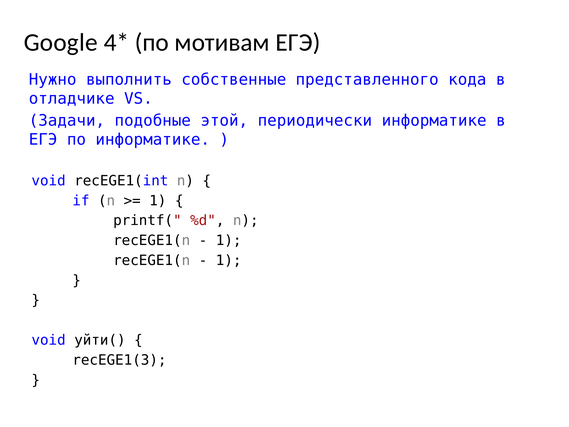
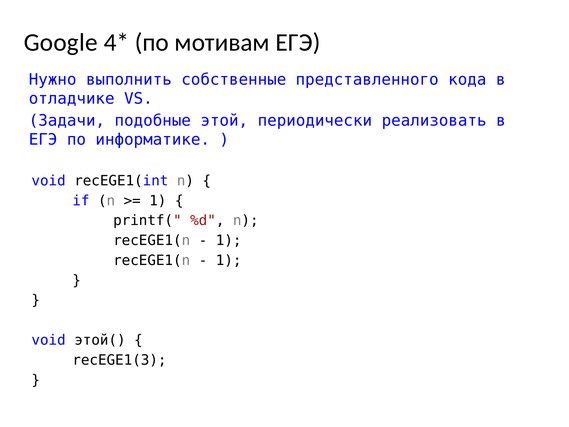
периодически информатике: информатике -> реализовать (434, 121)
уйти(: уйти( -> этой( (100, 340)
